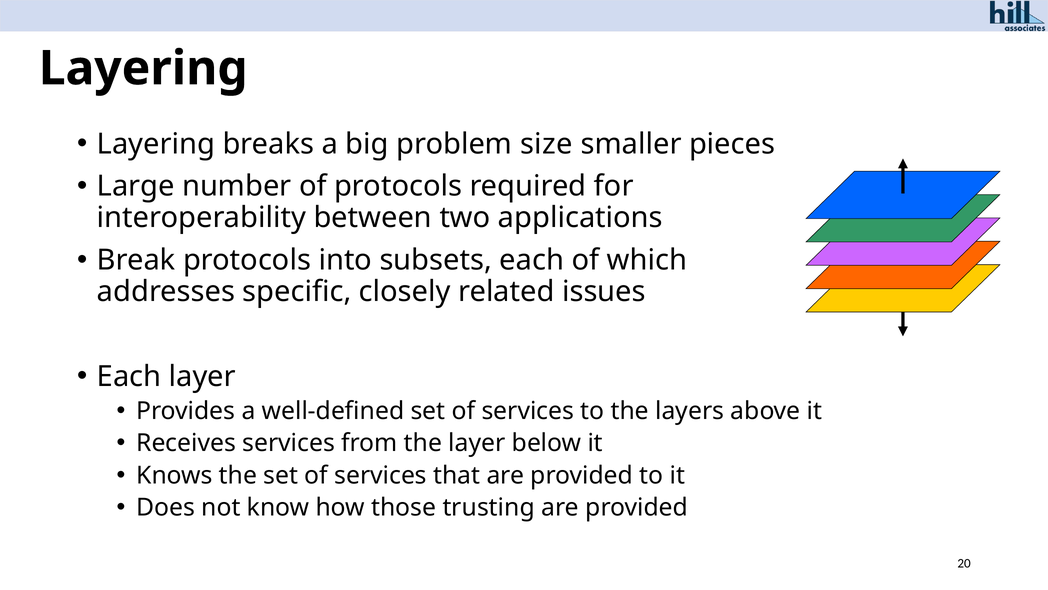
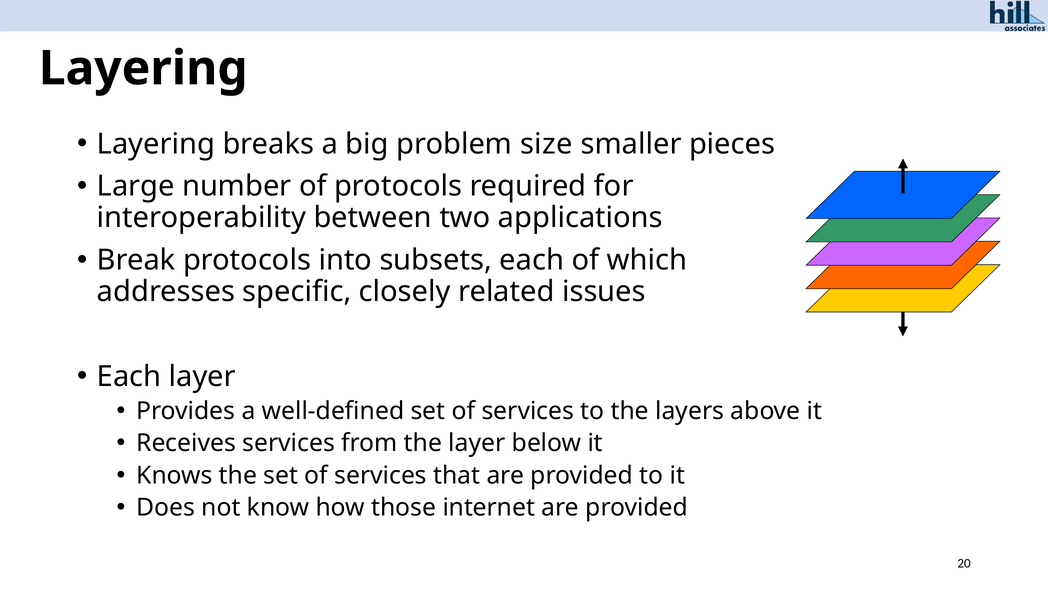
trusting: trusting -> internet (489, 507)
